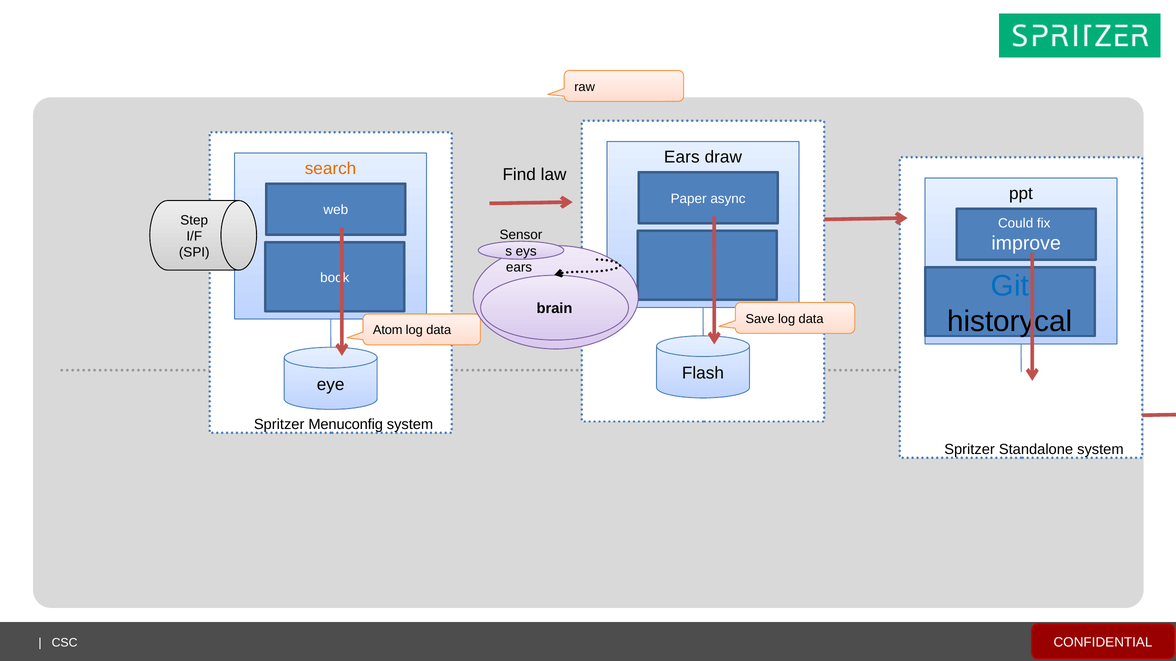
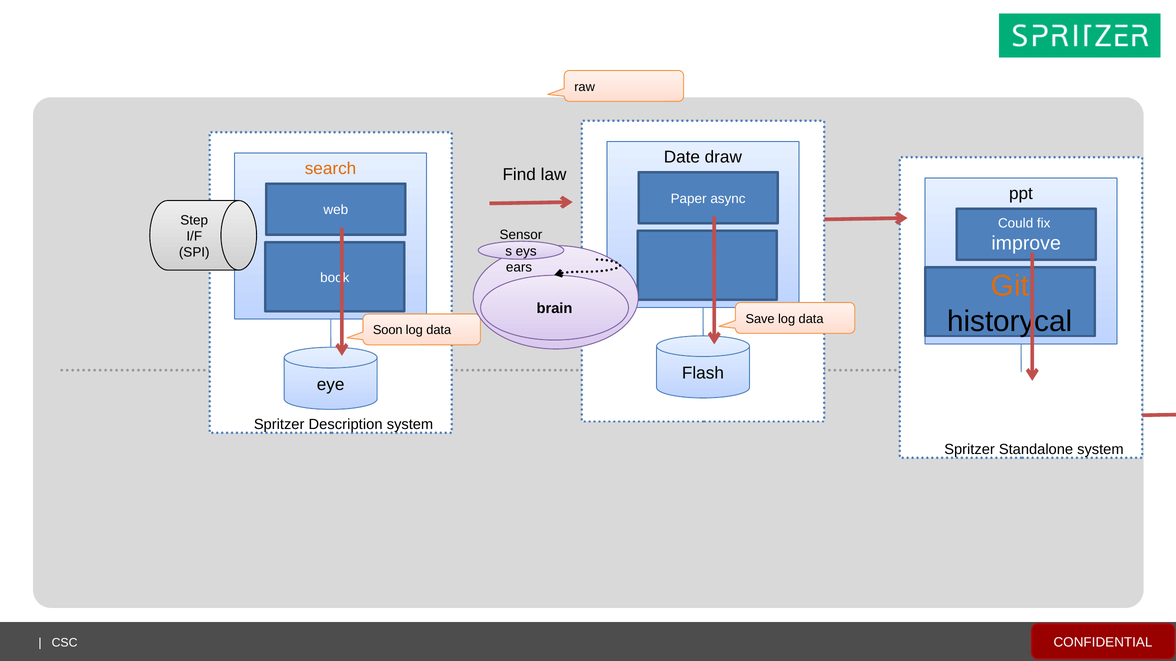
Ears: Ears -> Date (682, 157)
Git colour: blue -> orange (1010, 286)
Atom: Atom -> Soon (388, 330)
Menuconfig: Menuconfig -> Description (346, 424)
